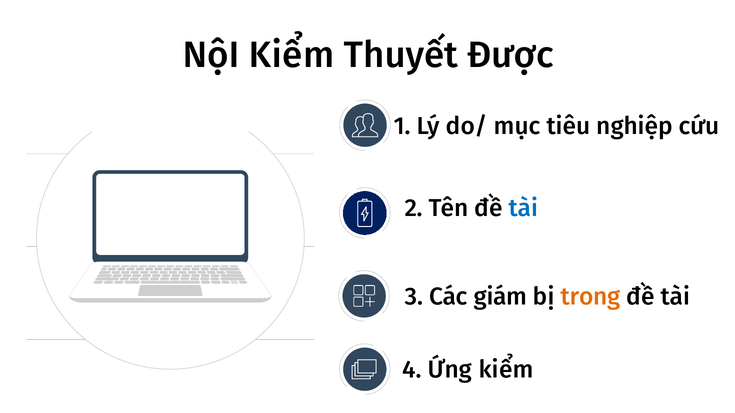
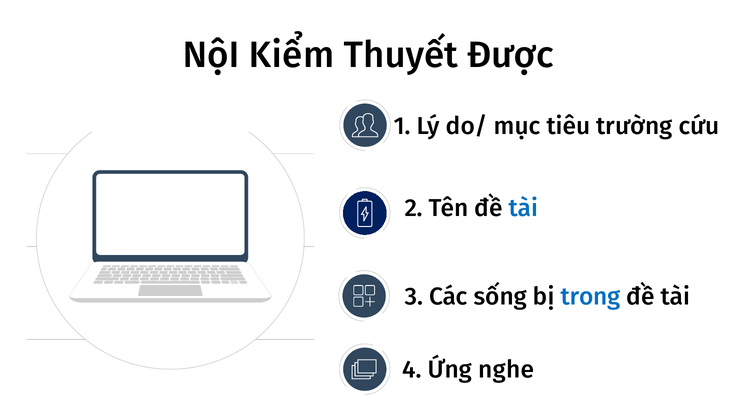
nghiệp: nghiệp -> trường (634, 126)
giám: giám -> sống (500, 297)
trong colour: orange -> blue (591, 297)
Ứng kiểm: kiểm -> nghe (506, 370)
